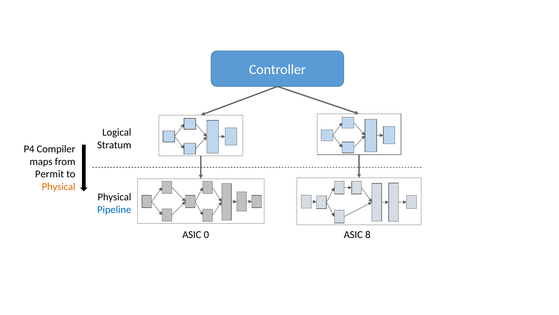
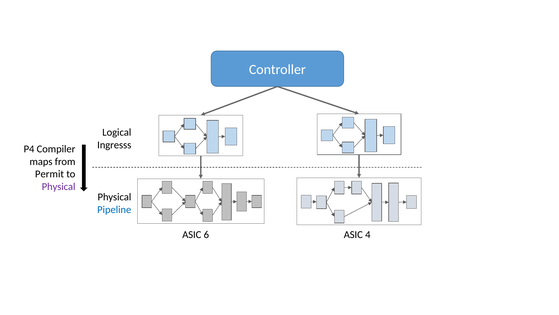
Stratum: Stratum -> Ingresss (114, 145)
Physical colour: orange -> purple (59, 186)
0: 0 -> 6 (206, 234)
8: 8 -> 4 (368, 234)
